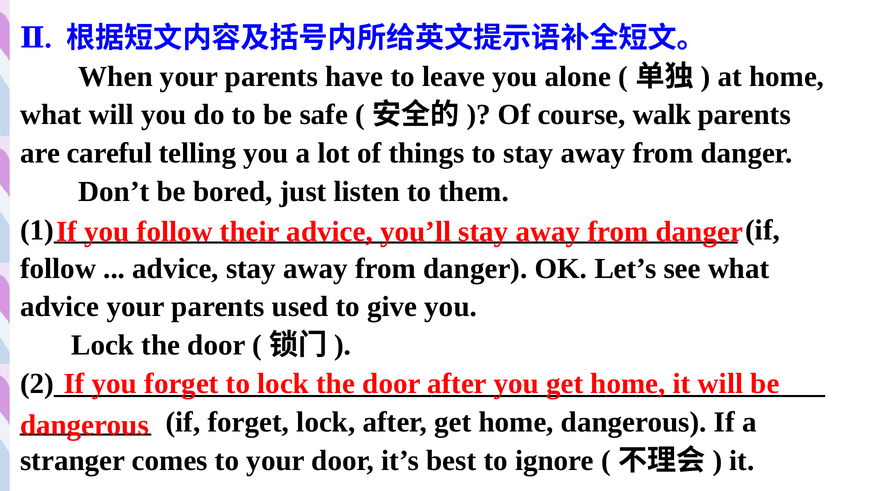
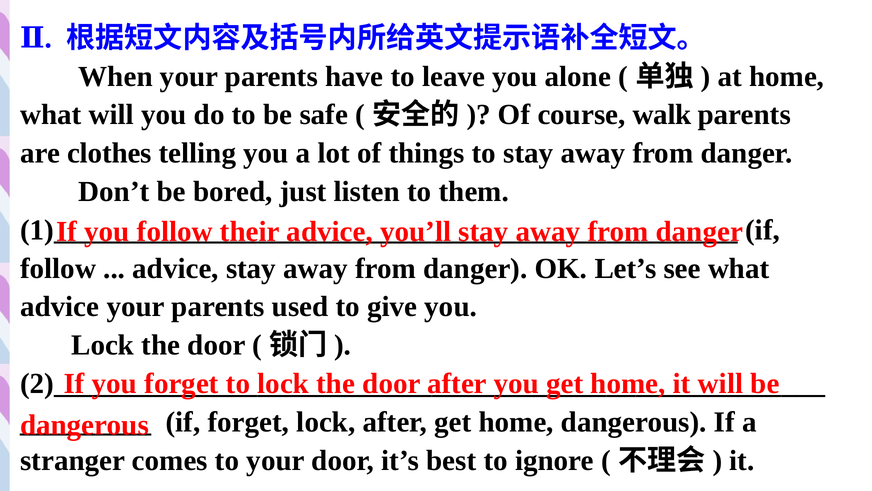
careful: careful -> clothes (109, 153)
